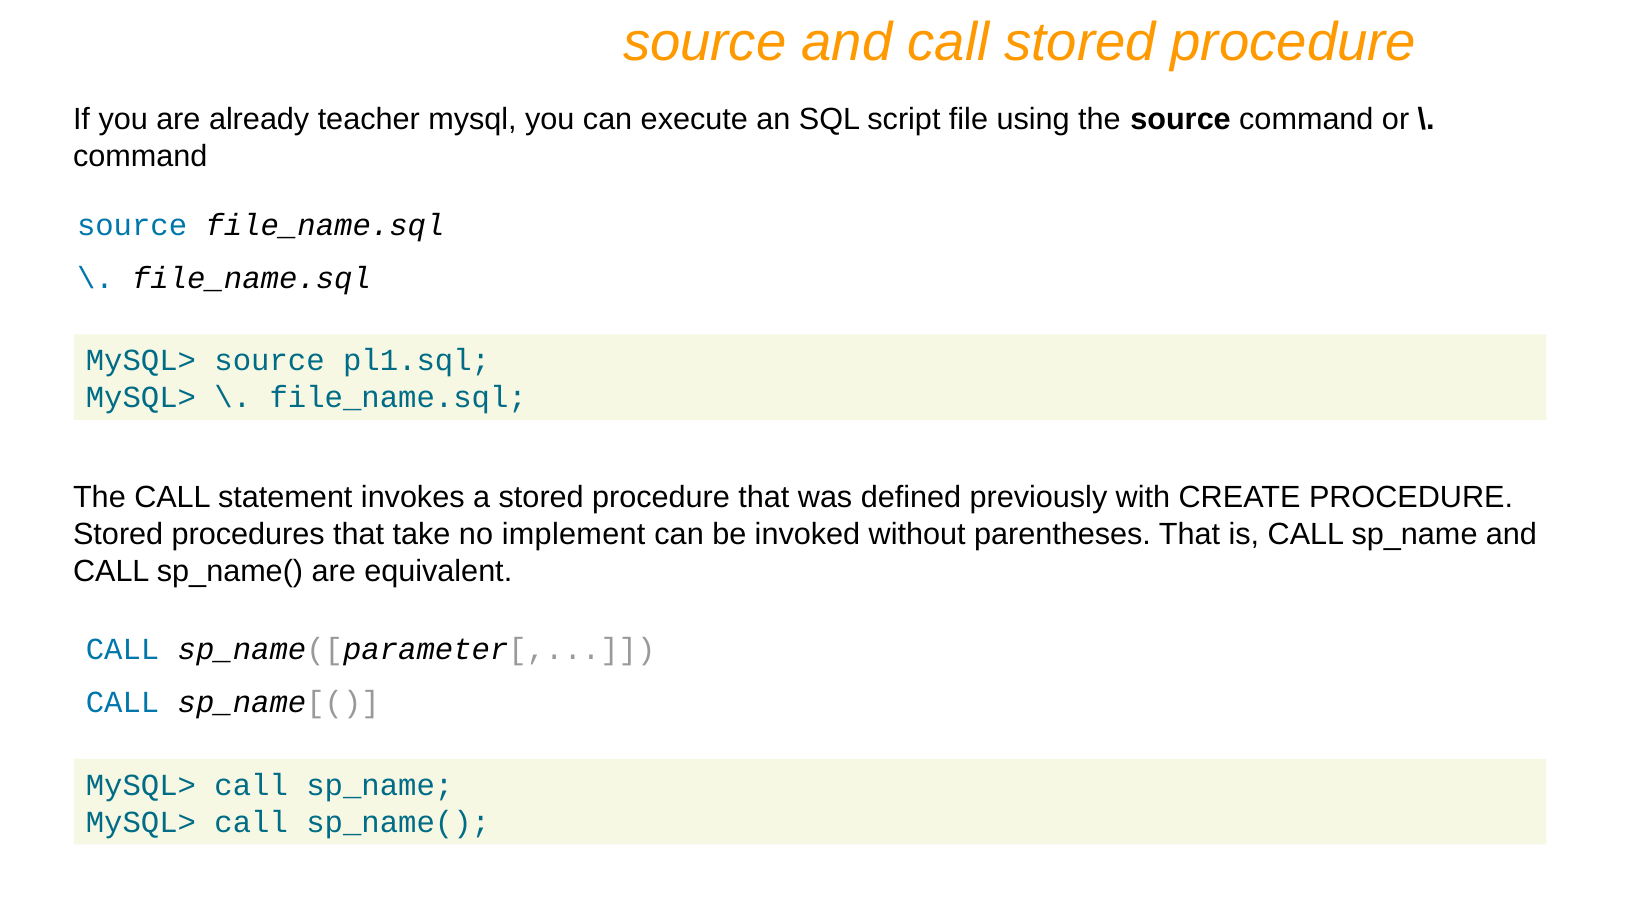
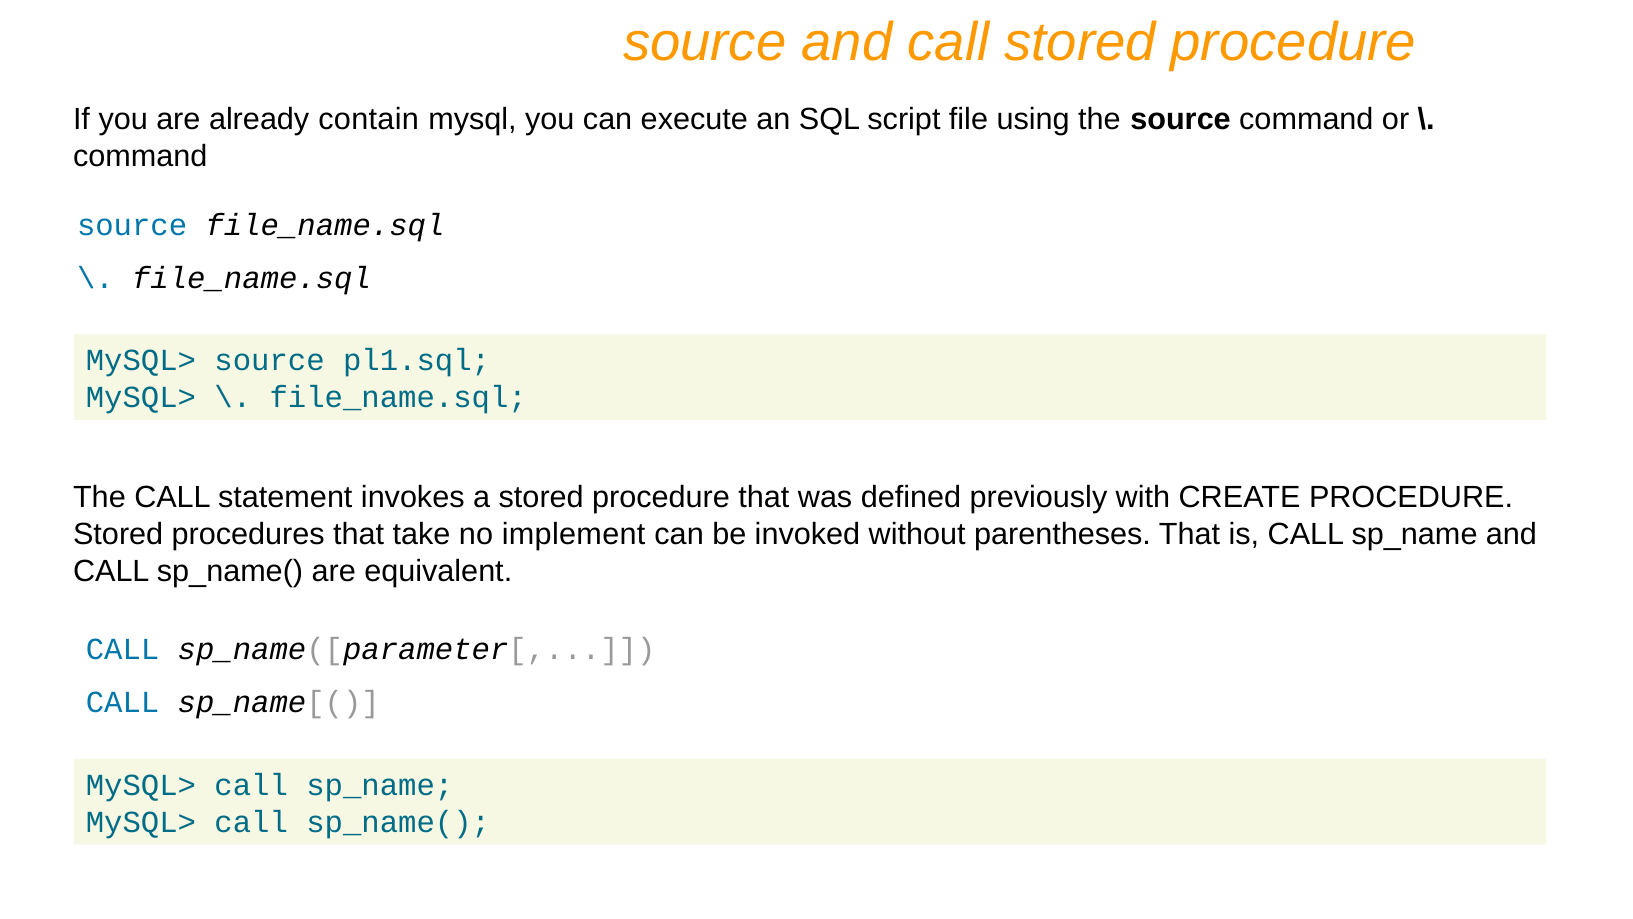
teacher: teacher -> contain (369, 119)
